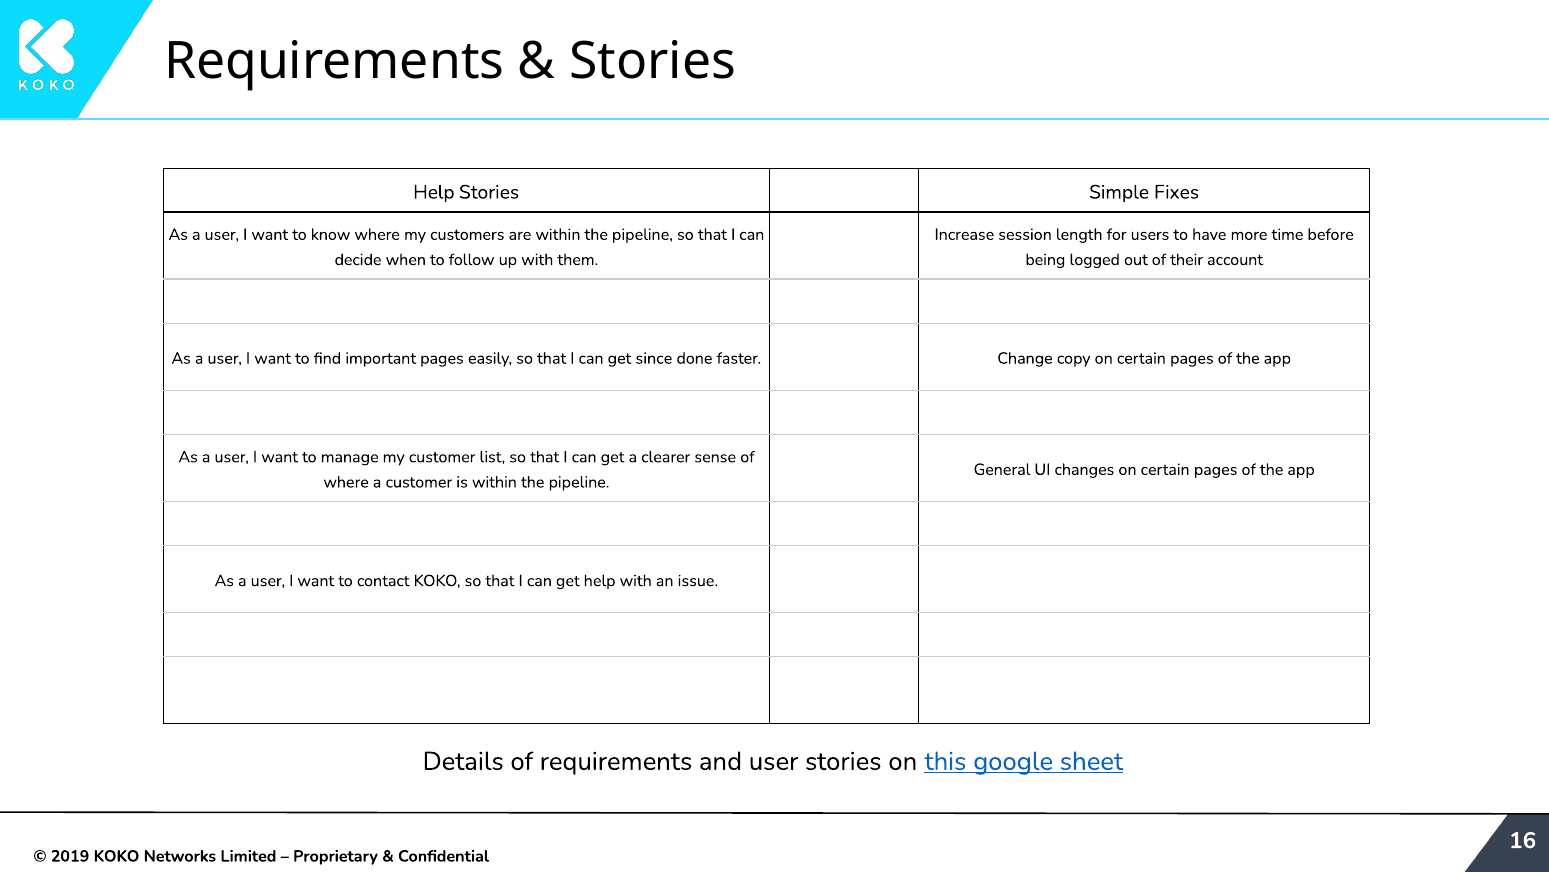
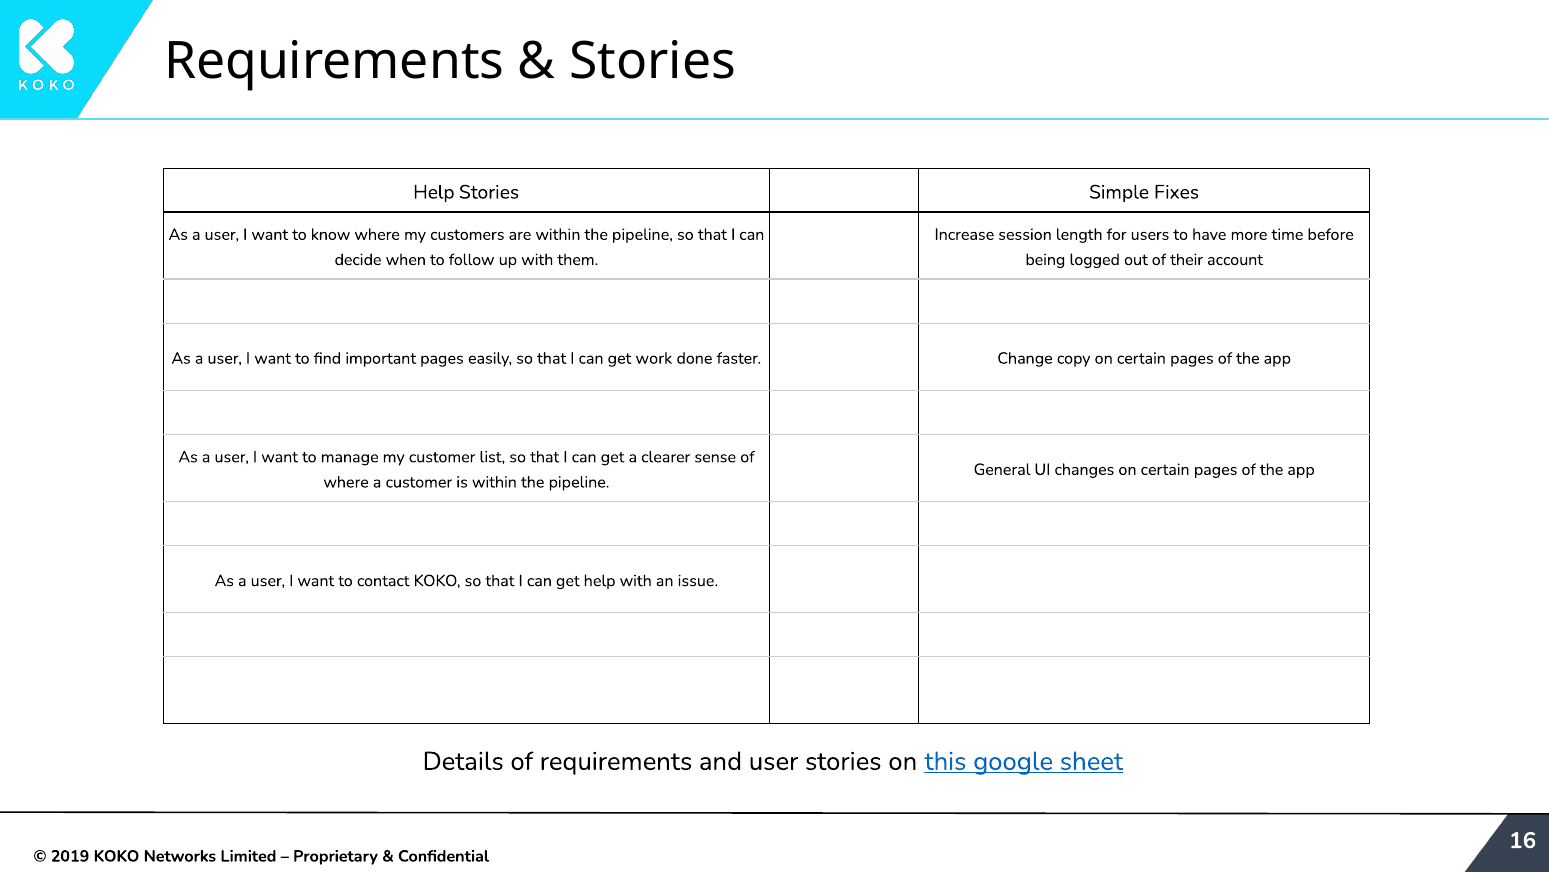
since: since -> work (654, 358)
